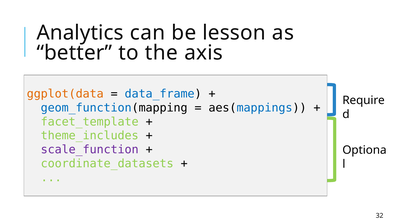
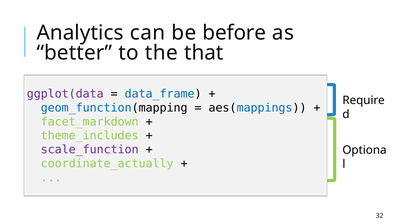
lesson: lesson -> before (234, 33)
axis: axis -> that (204, 53)
ggplot(data colour: orange -> purple (65, 94)
facet_template: facet_template -> facet_markdown (90, 122)
coordinate_datasets: coordinate_datasets -> coordinate_actually (107, 164)
